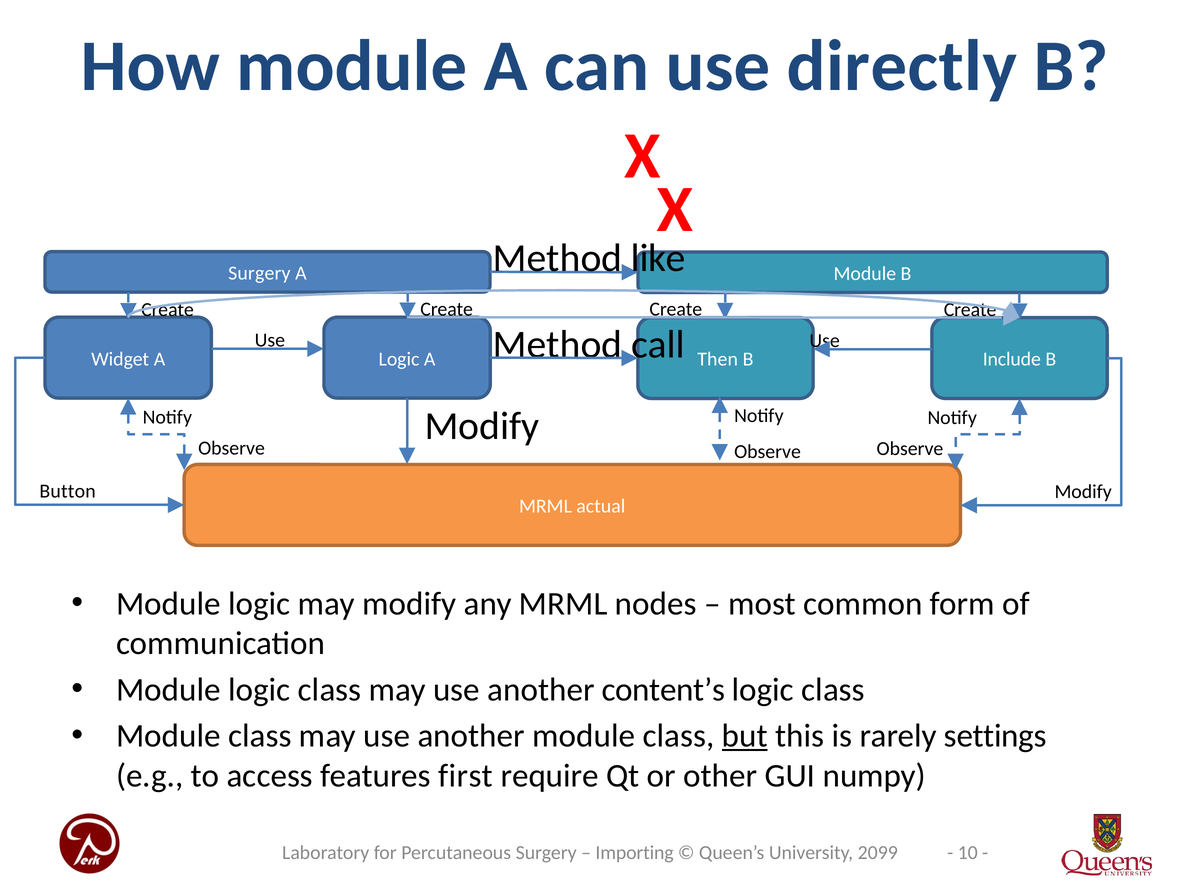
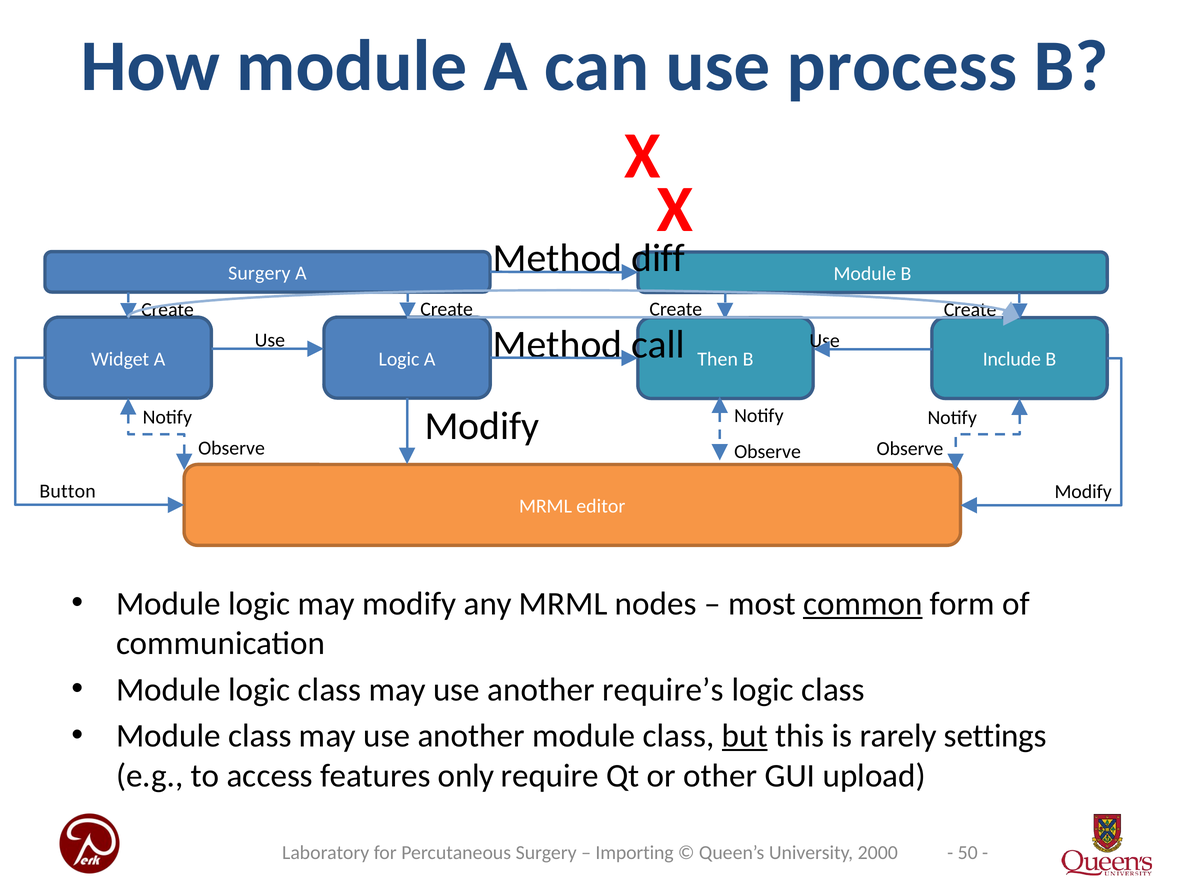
directly: directly -> process (902, 66)
like: like -> diff (658, 258)
actual: actual -> editor (601, 506)
common underline: none -> present (863, 604)
content’s: content’s -> require’s (663, 690)
first: first -> only (466, 776)
numpy: numpy -> upload (874, 776)
10: 10 -> 50 (968, 853)
2099: 2099 -> 2000 (878, 853)
